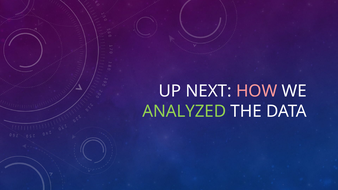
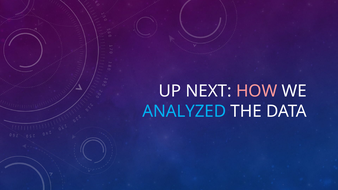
ANALYZED colour: light green -> light blue (184, 111)
